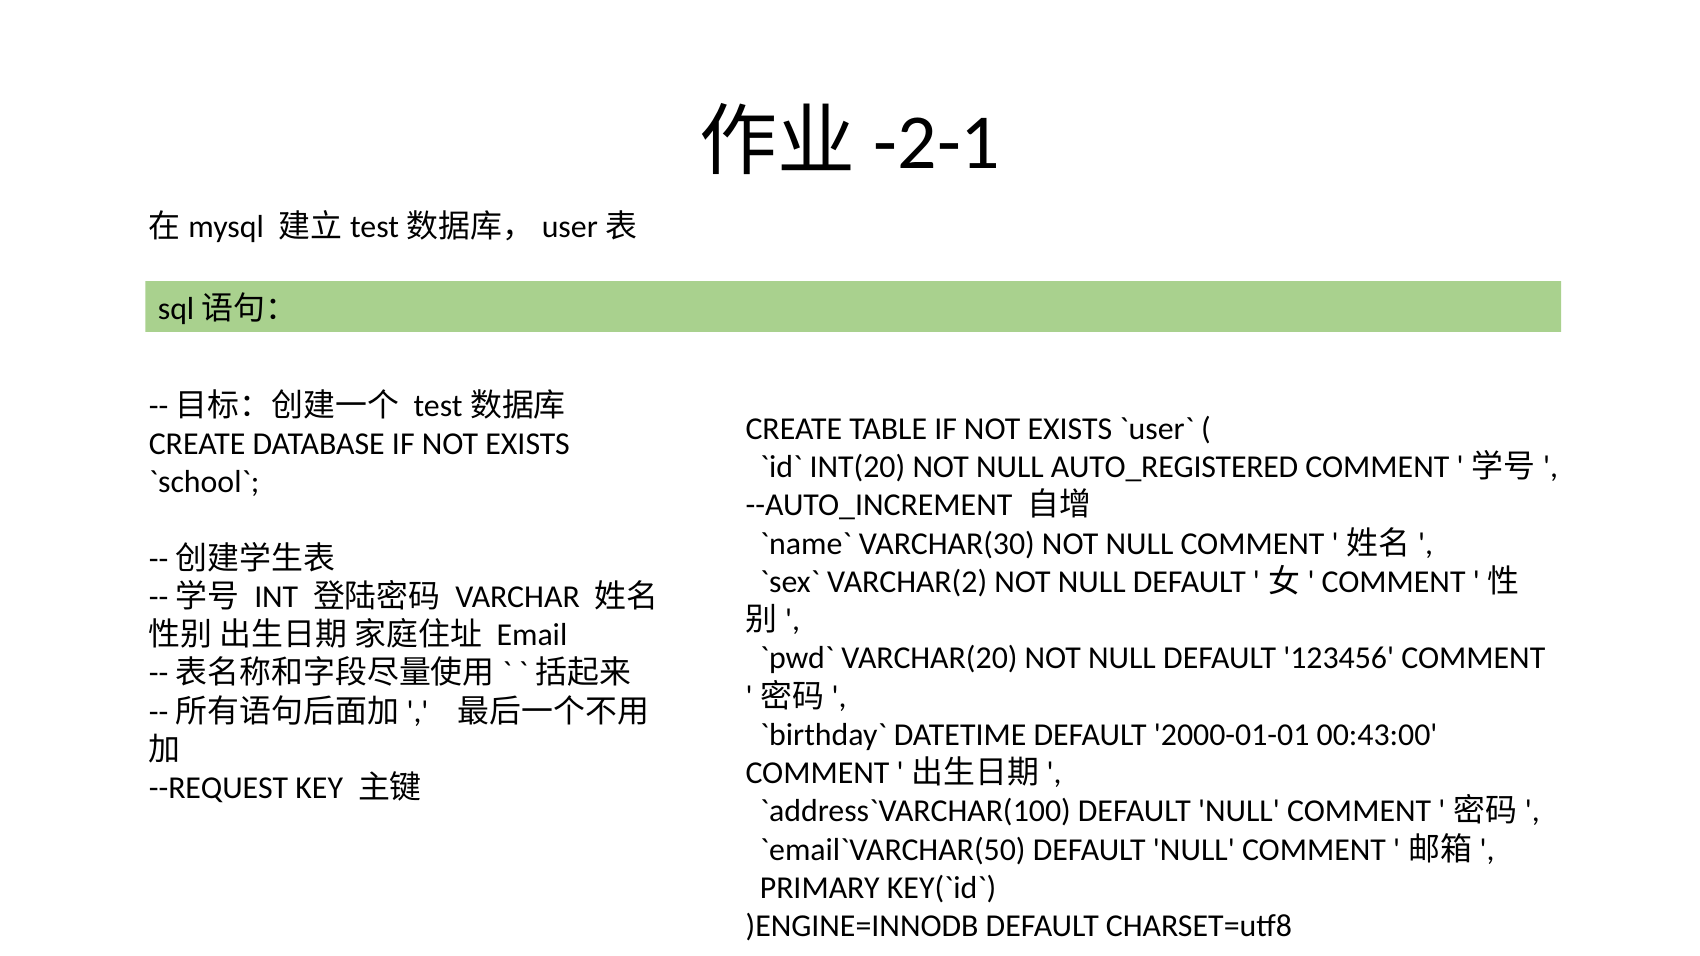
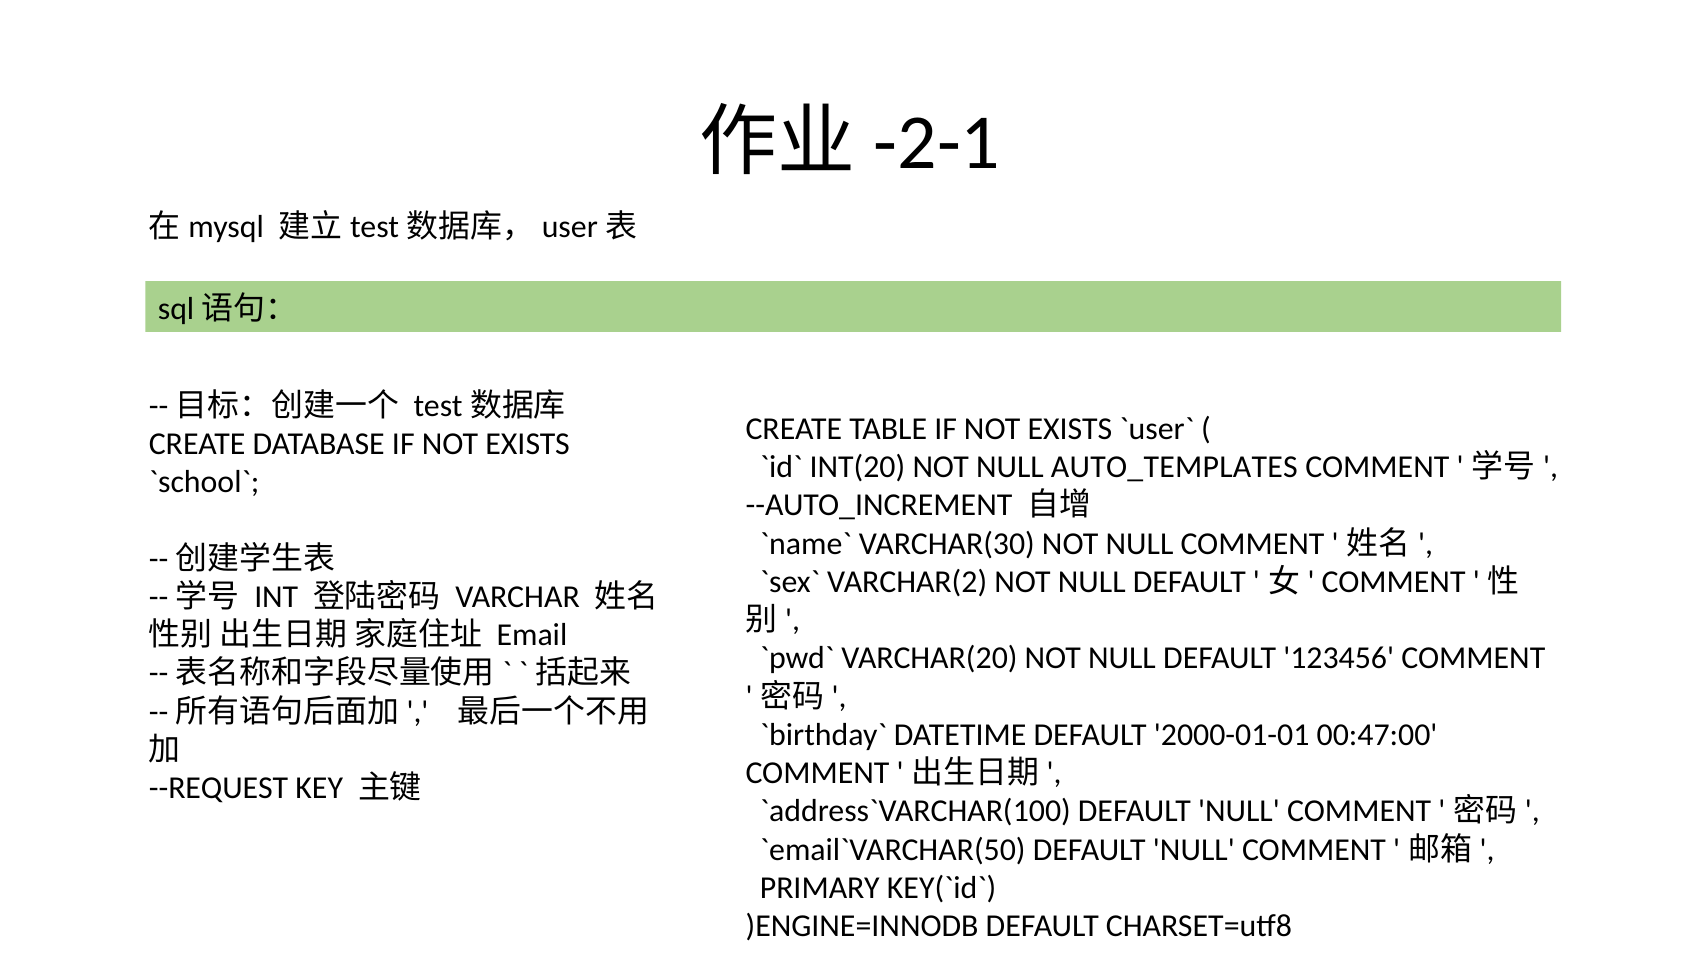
AUTO_REGISTERED: AUTO_REGISTERED -> AUTO_TEMPLATES (1174, 467)
00:43:00: 00:43:00 -> 00:47:00 (1377, 735)
